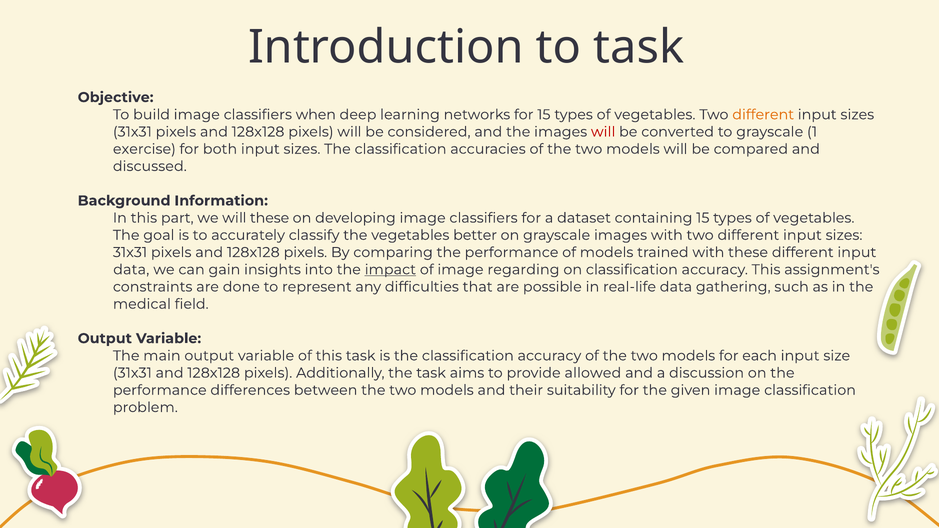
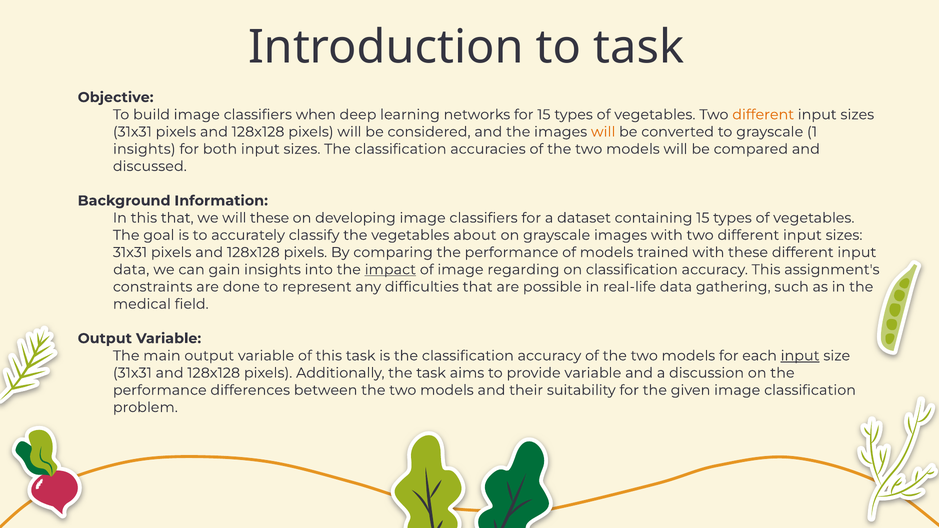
will colour: red -> orange (603, 132)
exercise: exercise -> insights (144, 149)
this part: part -> that (177, 218)
better: better -> about (475, 235)
input underline: none -> present (800, 356)
provide allowed: allowed -> variable (593, 373)
